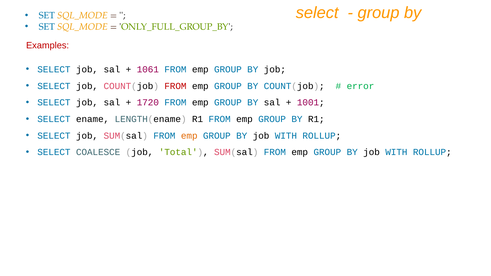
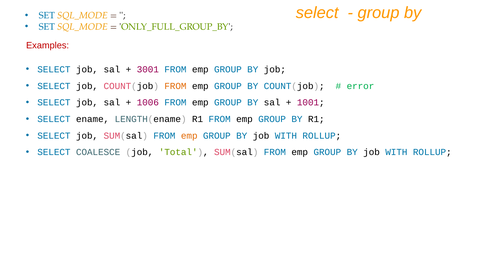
1061: 1061 -> 3001 (148, 69)
FROM colour: red -> orange (175, 86)
1720: 1720 -> 1006 (148, 103)
